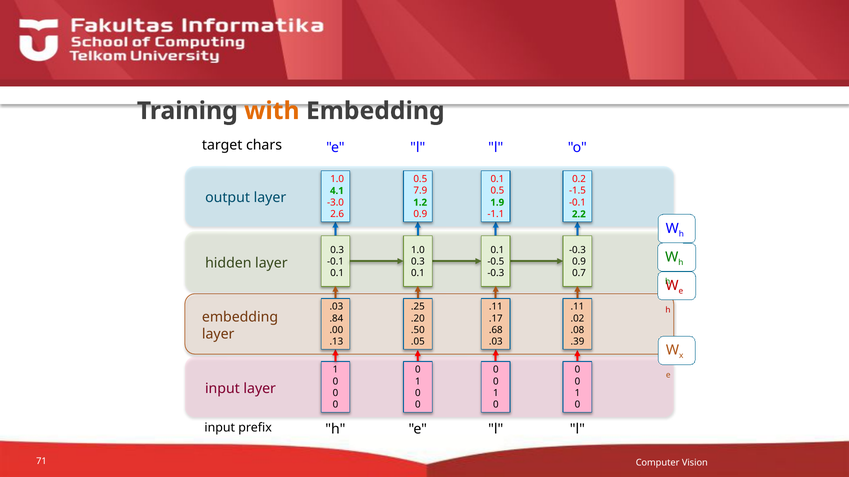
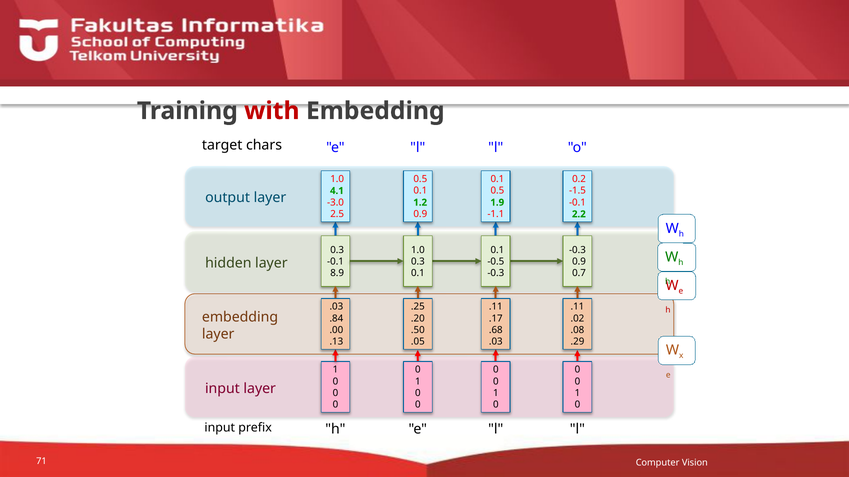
with colour: orange -> red (272, 111)
7.9: 7.9 -> 0.1 (420, 191)
2.6: 2.6 -> 2.5 (337, 214)
0.1: 0.1 -> 8.9 (337, 273)
.39: .39 -> .29 (577, 342)
